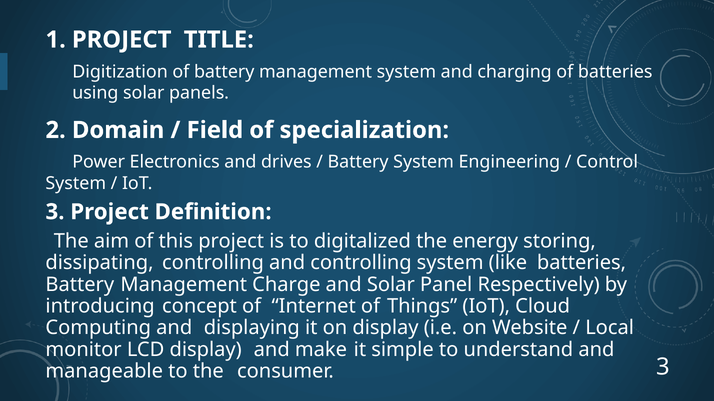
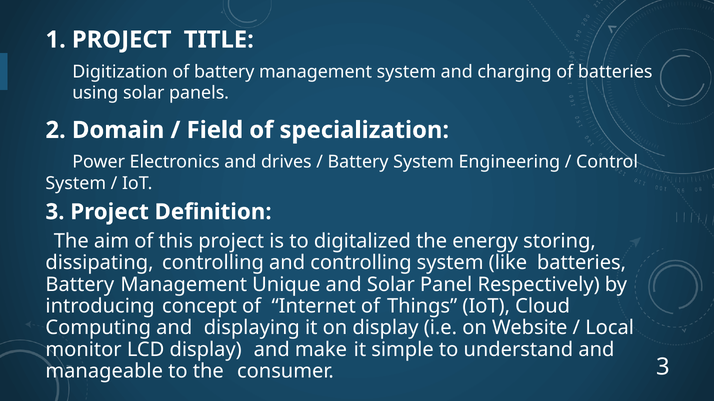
Charge: Charge -> Unique (286, 285)
